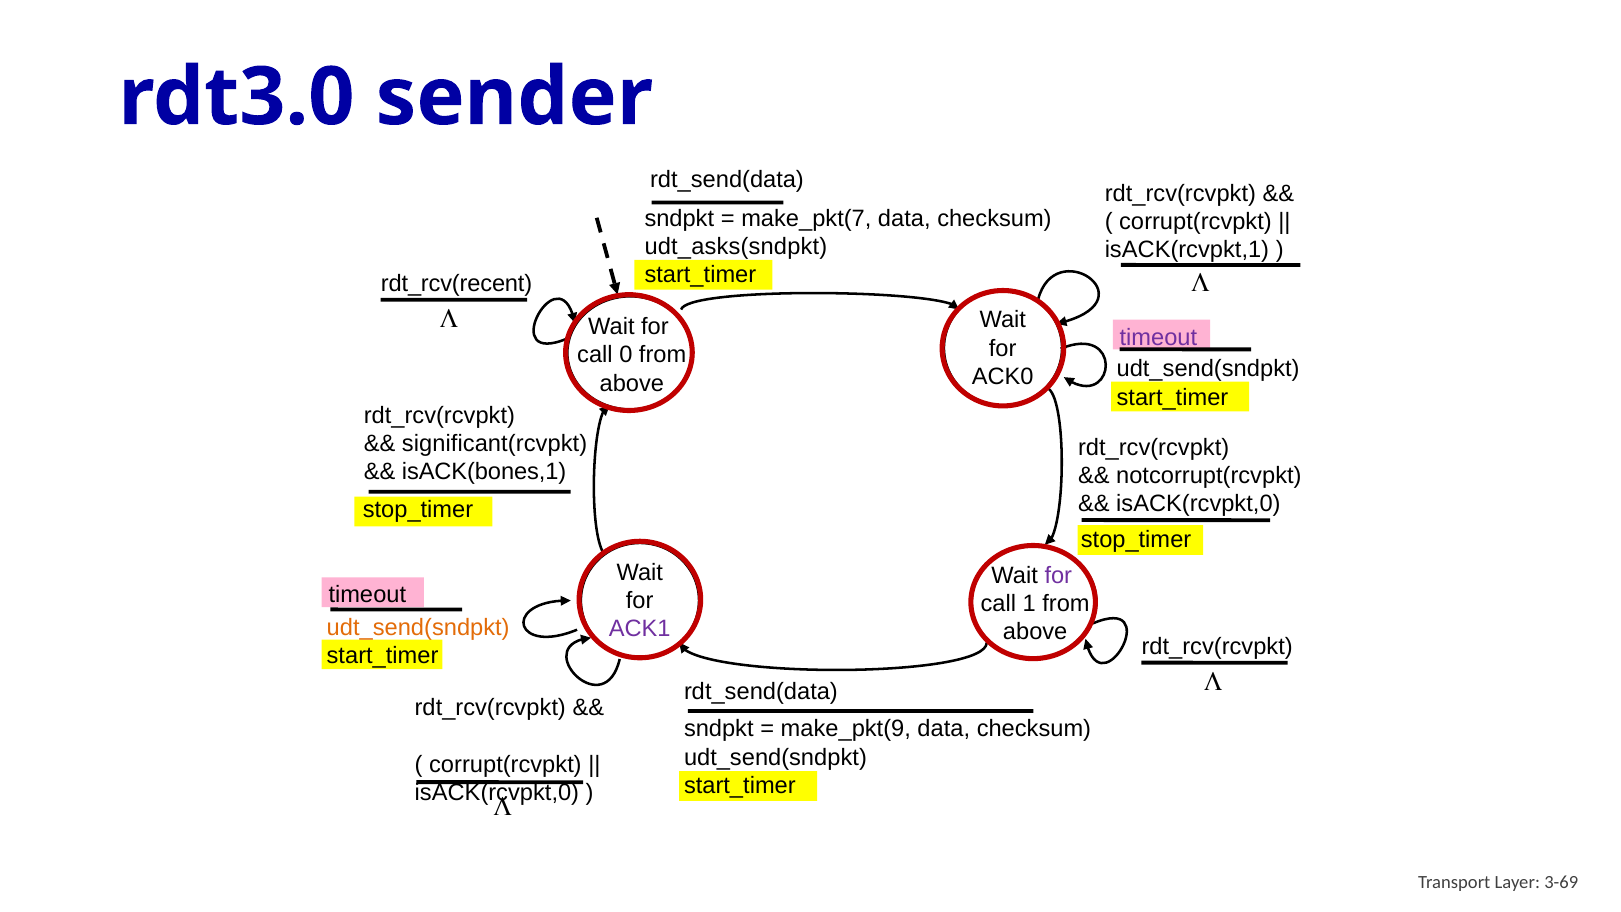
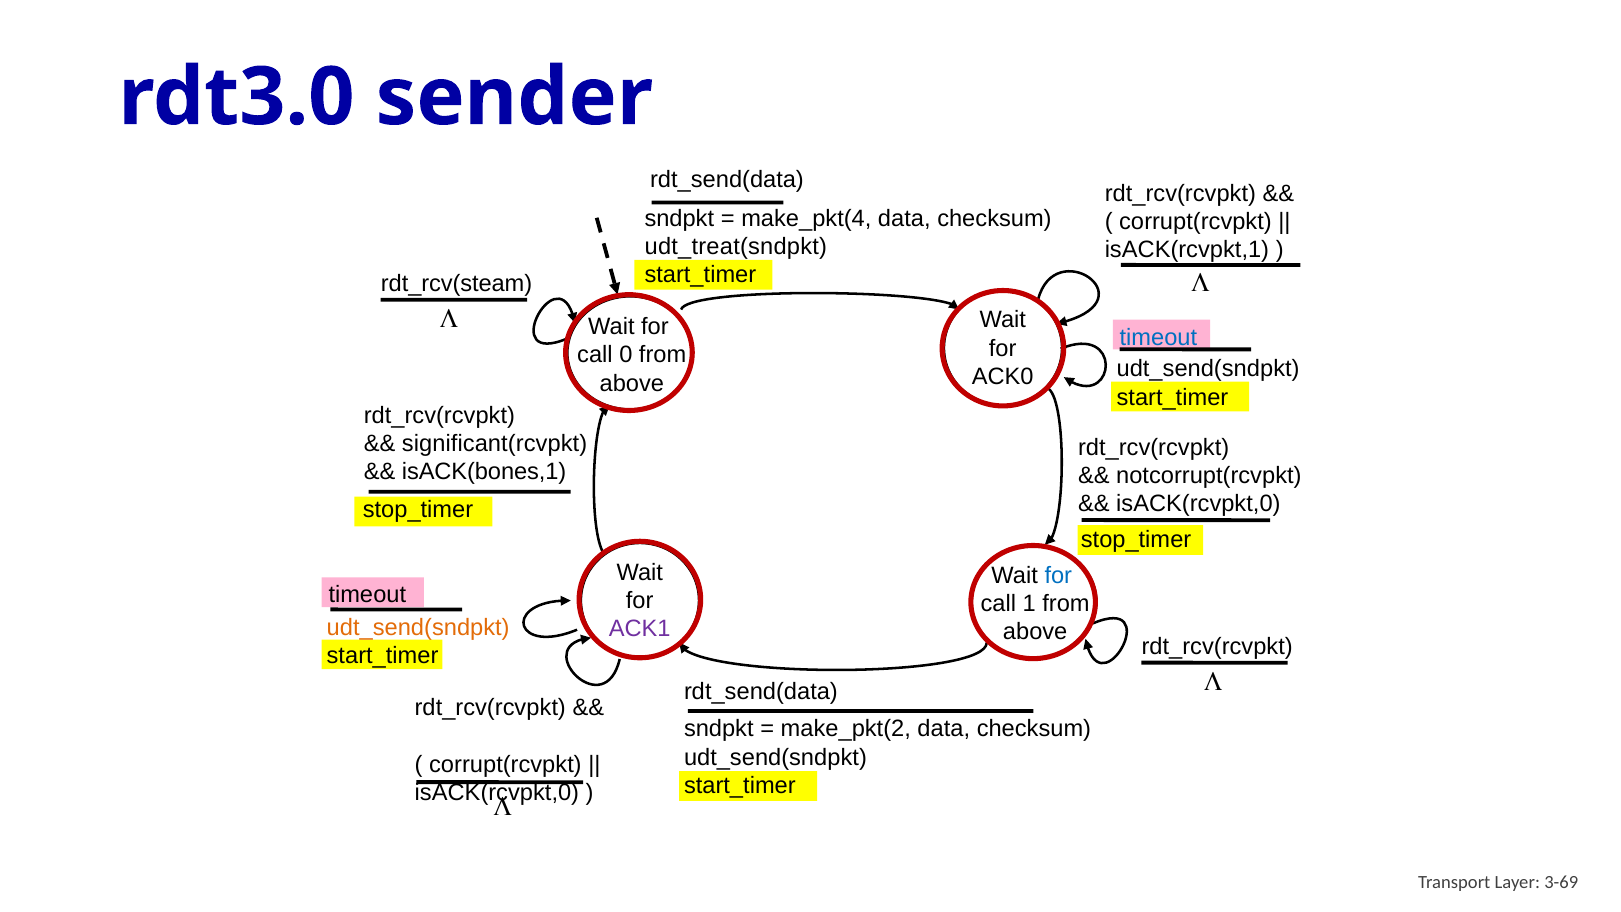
make_pkt(7: make_pkt(7 -> make_pkt(4 (806, 218)
udt_asks(sndpkt: udt_asks(sndpkt -> udt_treat(sndpkt (736, 247)
rdt_rcv(recent: rdt_rcv(recent -> rdt_rcv(steam (457, 283)
timeout colour: purple -> blue (1158, 337)
for colour: purple -> blue (1058, 575)
make_pkt(9: make_pkt(9 -> make_pkt(2 (846, 729)
